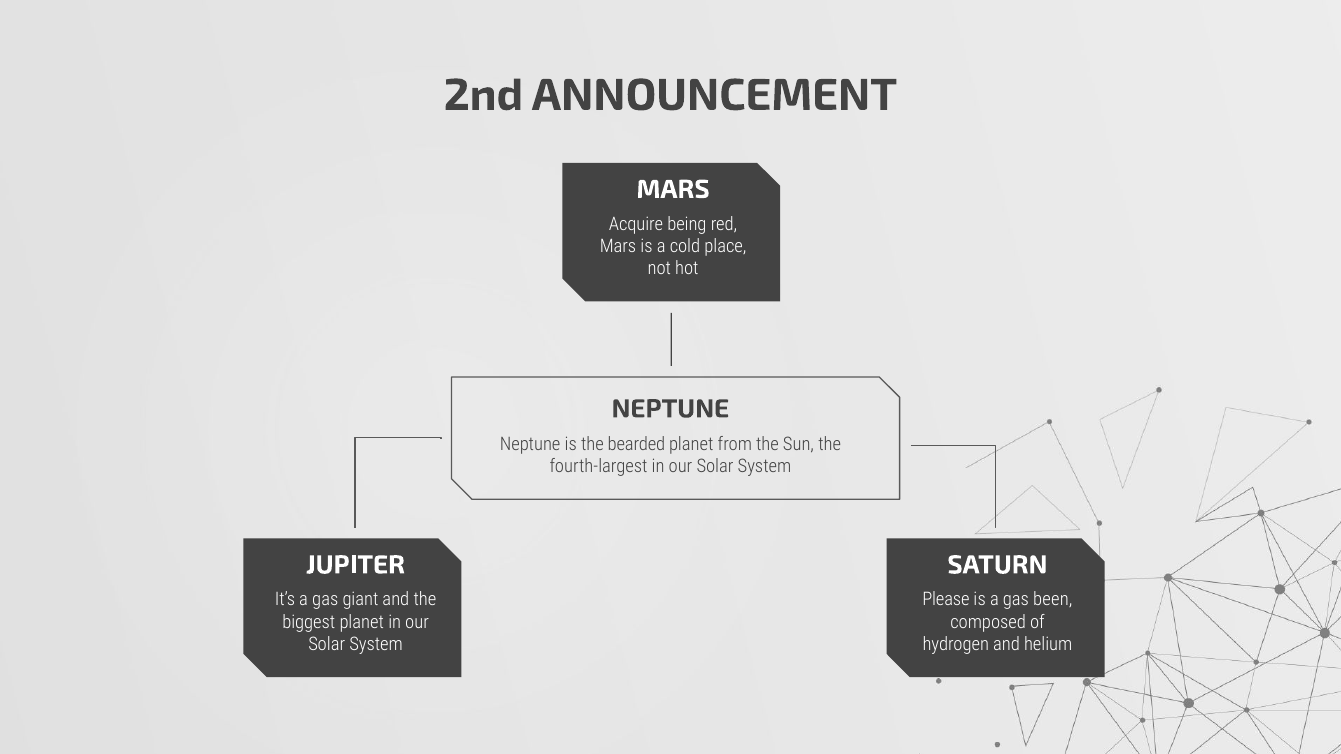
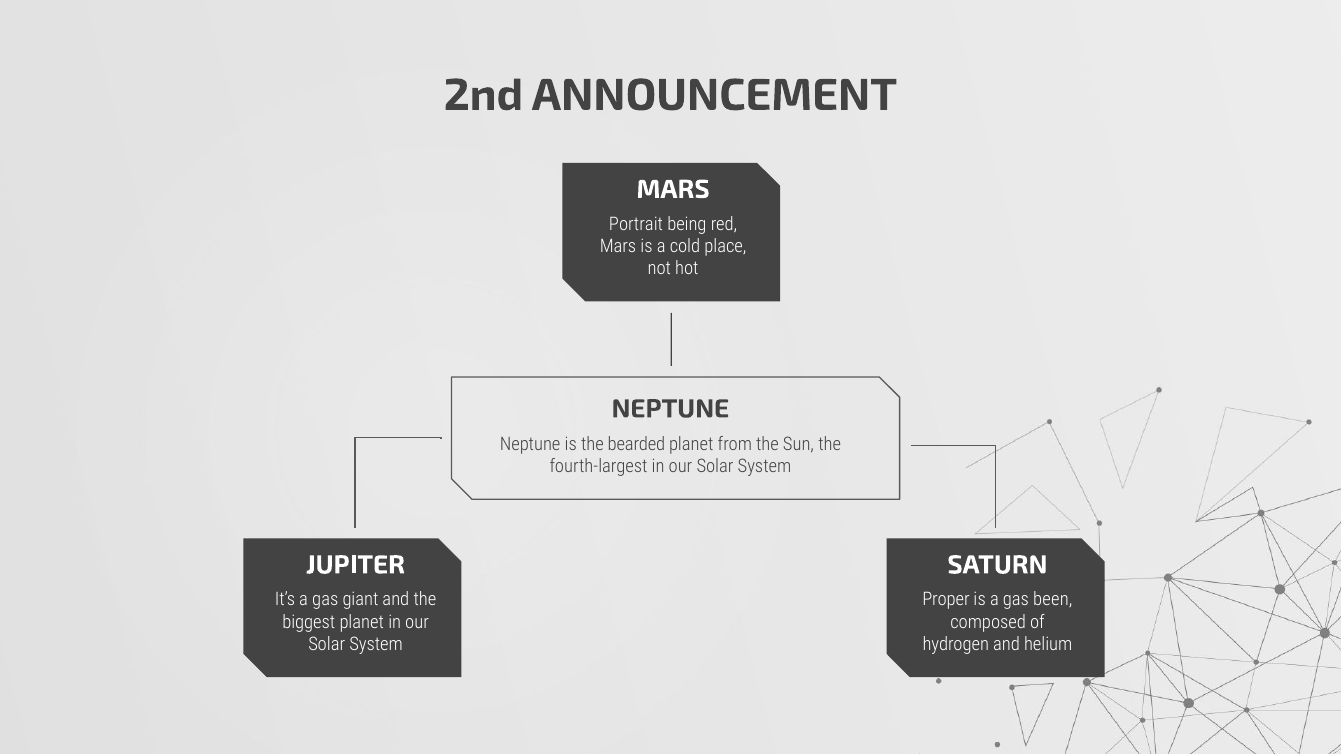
Acquire: Acquire -> Portrait (636, 224)
Please: Please -> Proper (946, 600)
